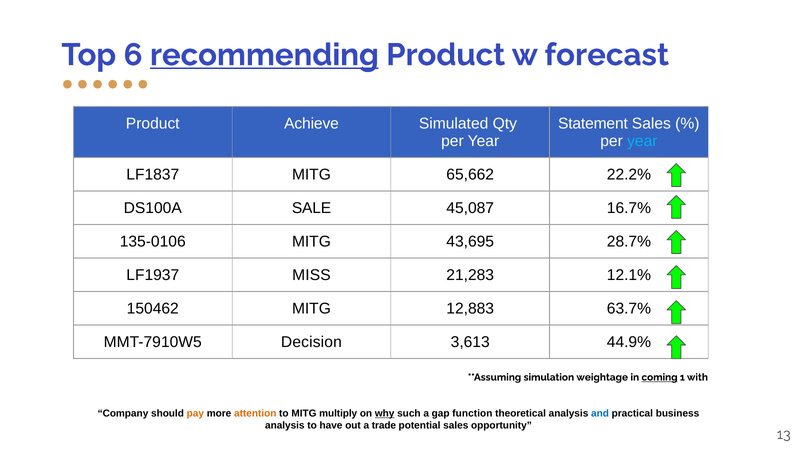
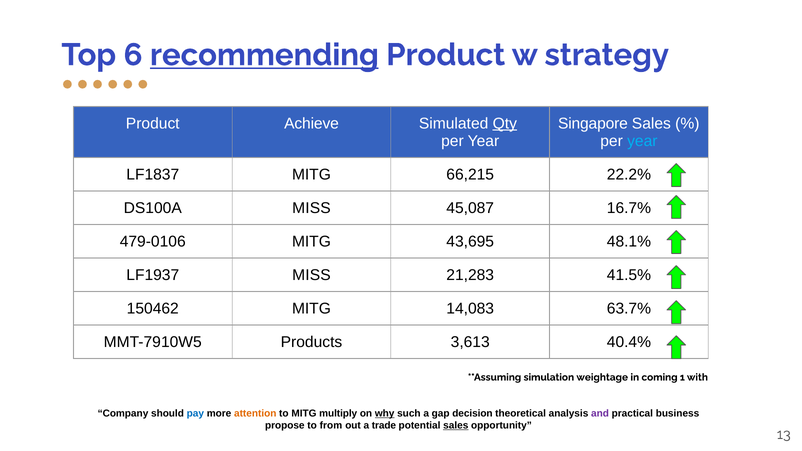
forecast: forecast -> strategy (607, 55)
Qty underline: none -> present (505, 123)
Statement: Statement -> Singapore (593, 123)
65,662: 65,662 -> 66,215 (470, 175)
DS100A SALE: SALE -> MISS (311, 208)
135-0106: 135-0106 -> 479-0106 (153, 242)
28.7%: 28.7% -> 48.1% (629, 242)
12.1%: 12.1% -> 41.5% (629, 275)
12,883: 12,883 -> 14,083 (470, 309)
Decision: Decision -> Products (311, 342)
44.9%: 44.9% -> 40.4% (629, 342)
coming underline: present -> none (660, 377)
pay colour: orange -> blue (195, 413)
function: function -> decision (472, 413)
and colour: blue -> purple (600, 413)
analysis: analysis -> propose (285, 425)
have: have -> from (331, 425)
sales underline: none -> present (456, 425)
